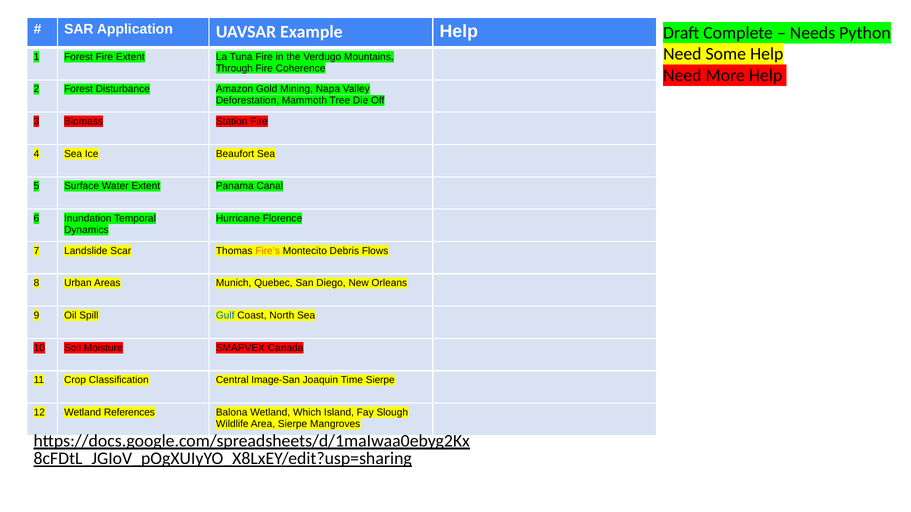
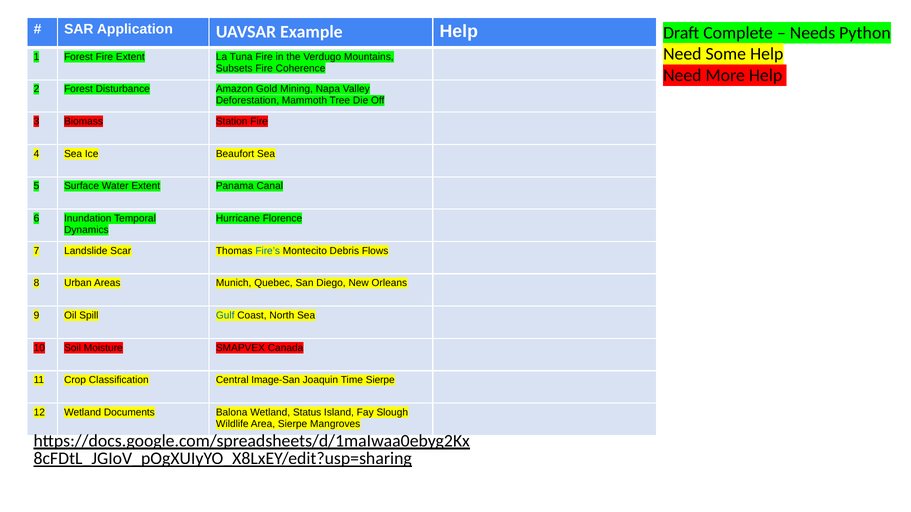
Through: Through -> Subsets (234, 68)
Fire’s colour: orange -> blue (268, 251)
References: References -> Documents (129, 413)
Which: Which -> Status (307, 413)
